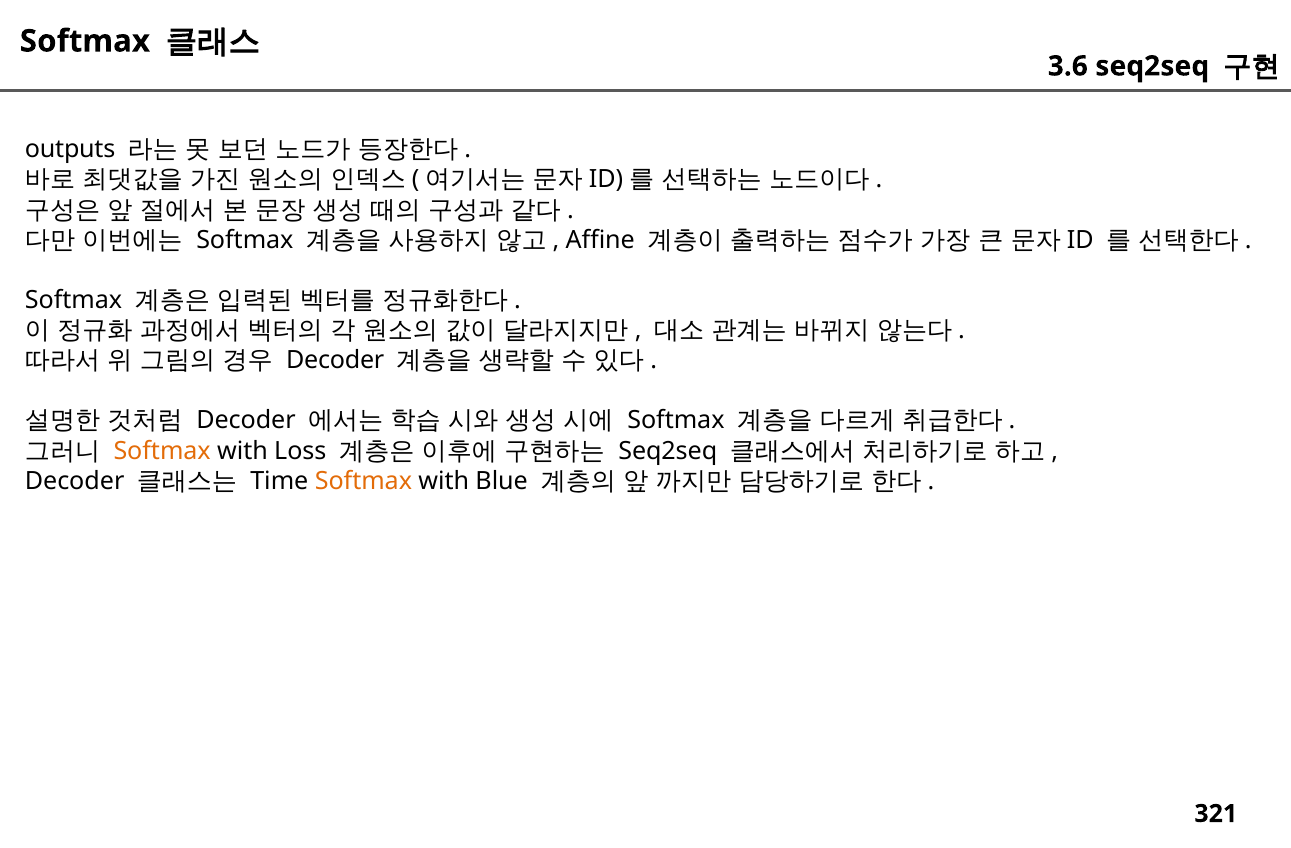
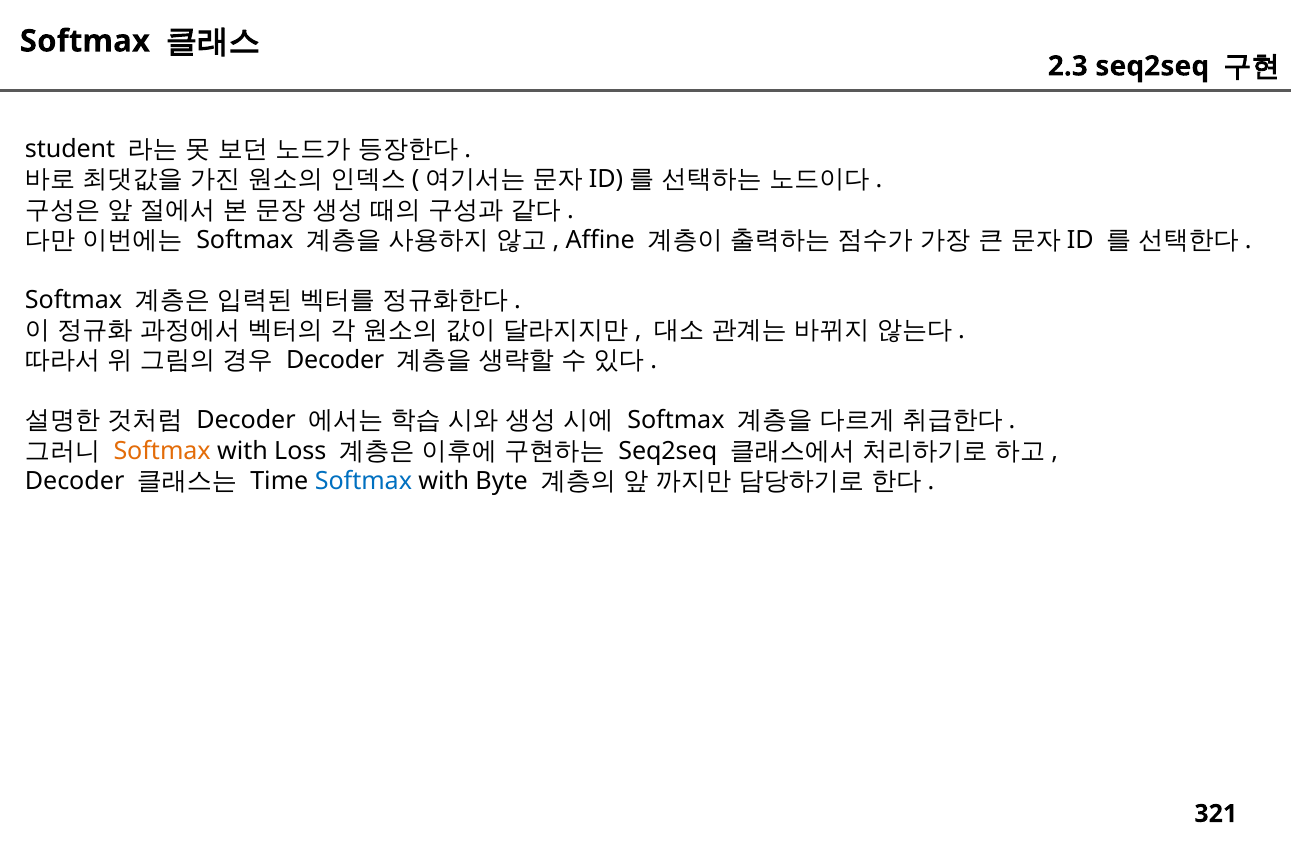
3.6: 3.6 -> 2.3 (1068, 66)
outputs: outputs -> student (70, 149)
Softmax colour: orange -> blue (363, 481)
Blue: Blue -> Byte (502, 481)
